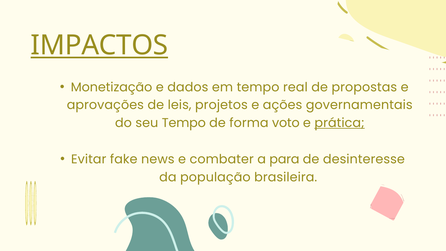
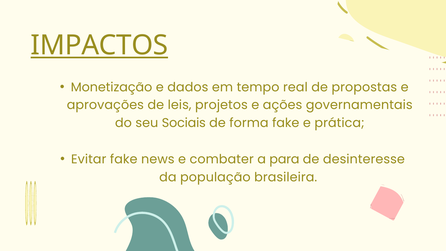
seu Tempo: Tempo -> Sociais (184, 123)
forma voto: voto -> fake (286, 123)
prática underline: present -> none (339, 123)
